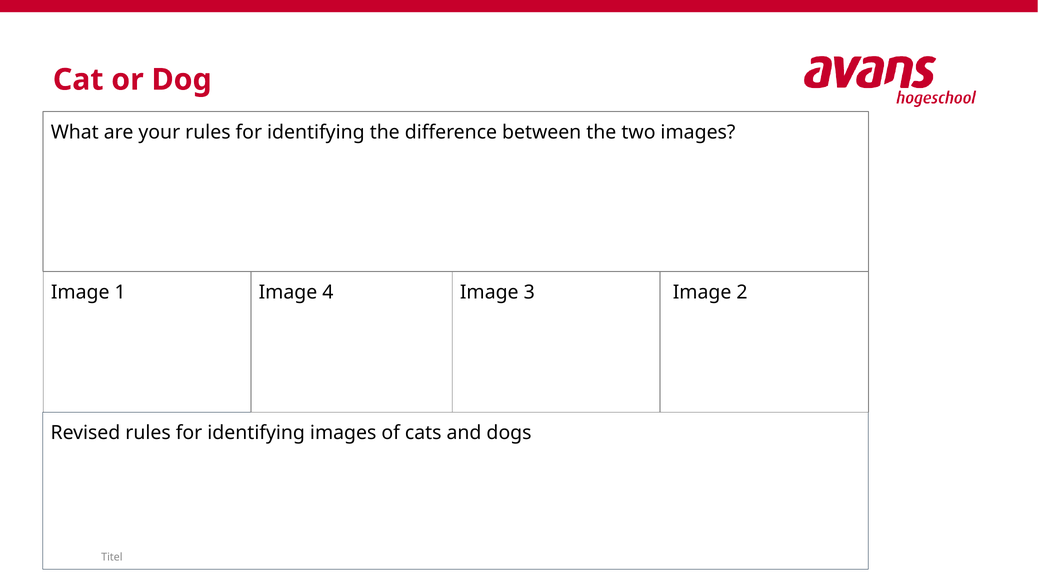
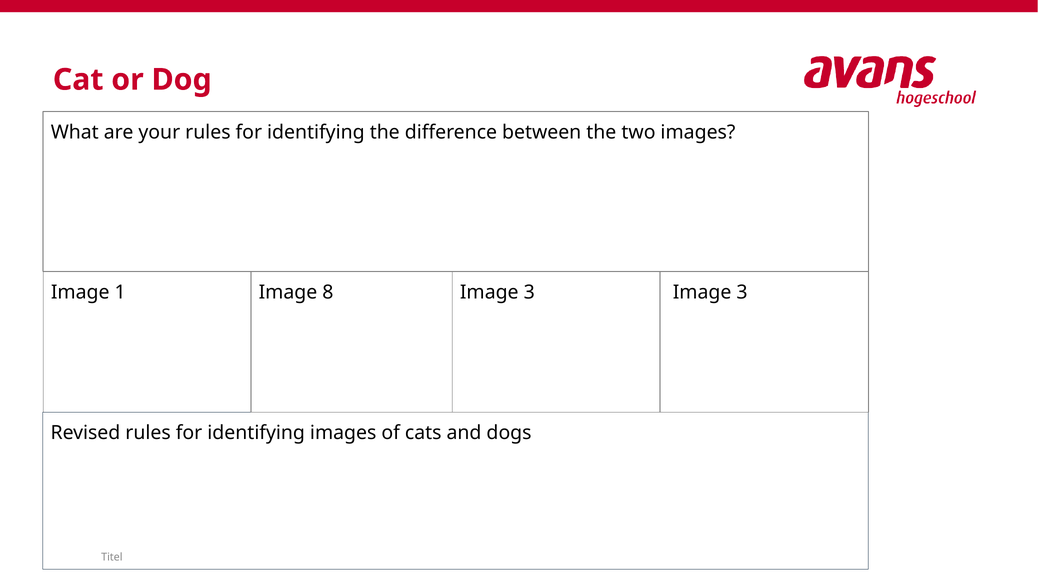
4: 4 -> 8 (328, 292)
3 Image 2: 2 -> 3 (742, 292)
